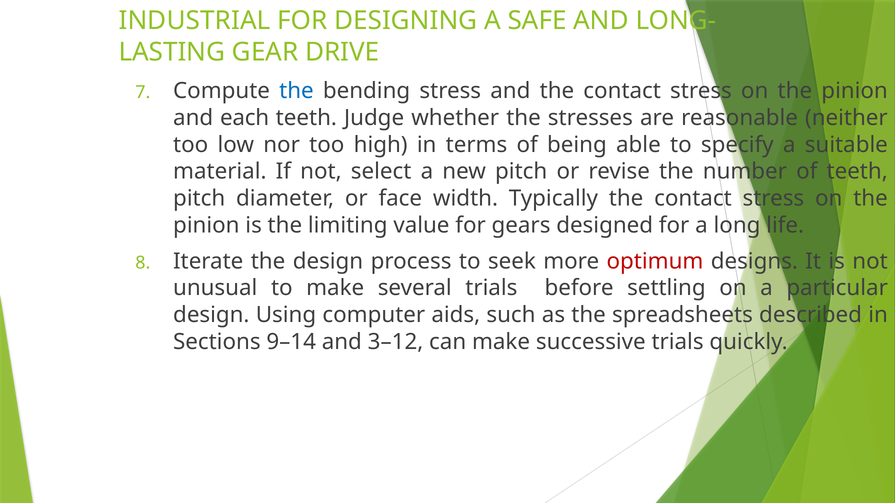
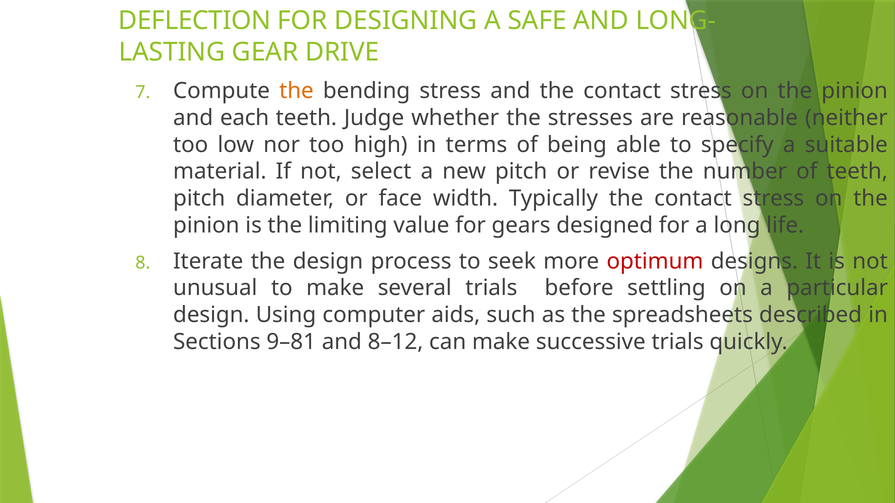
INDUSTRIAL: INDUSTRIAL -> DEFLECTION (195, 21)
the colour: blue -> orange (296, 91)
9–14: 9–14 -> 9–81 (291, 342)
3–12: 3–12 -> 8–12 (396, 342)
